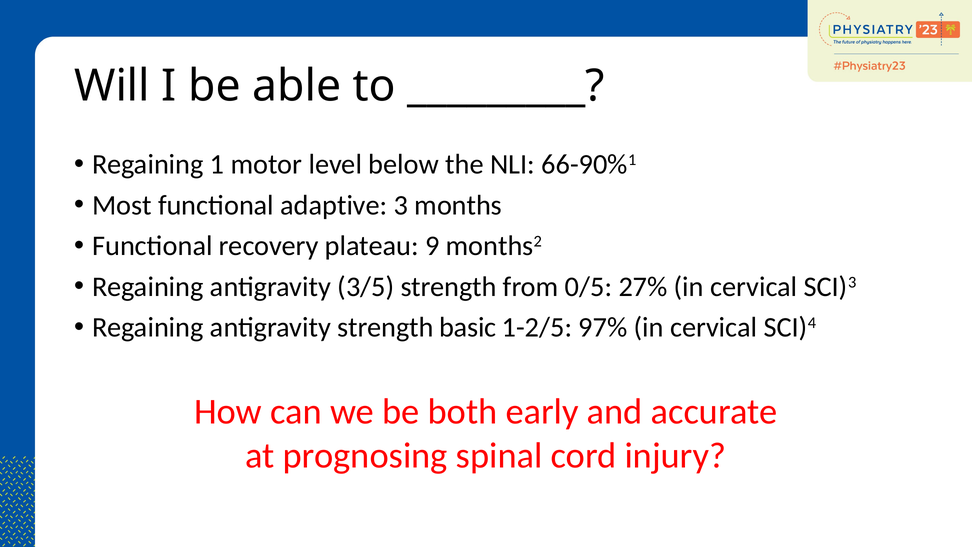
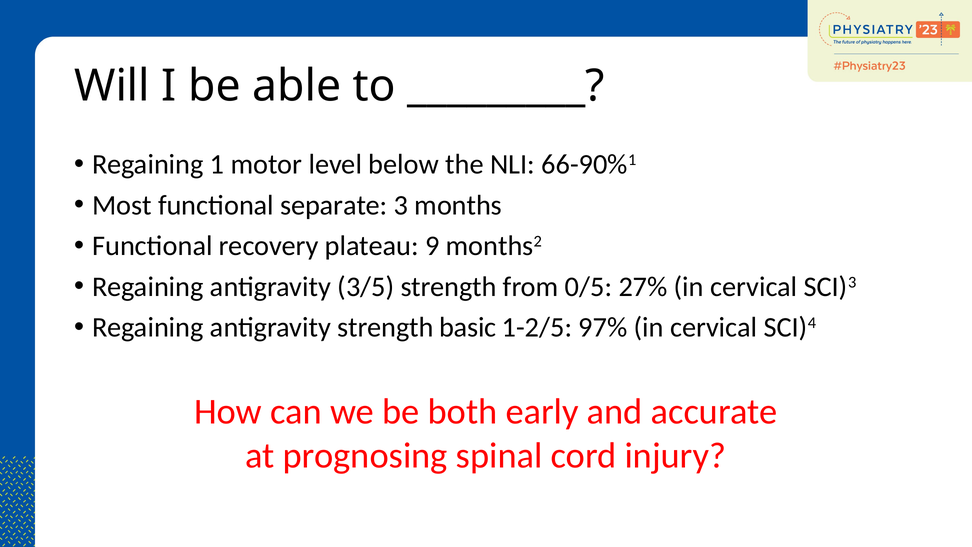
adaptive: adaptive -> separate (334, 205)
